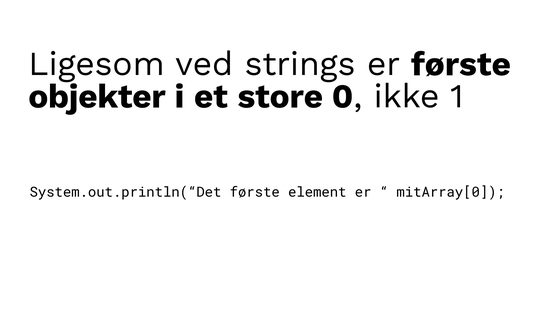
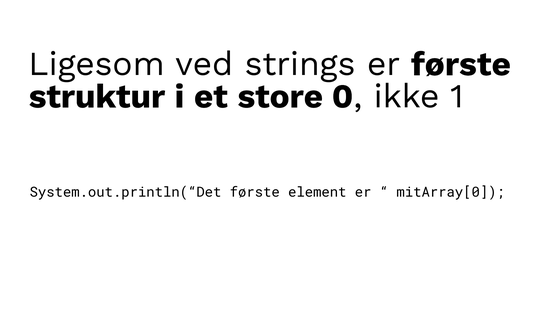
objekter: objekter -> struktur (97, 96)
